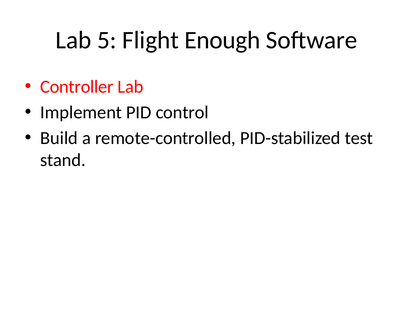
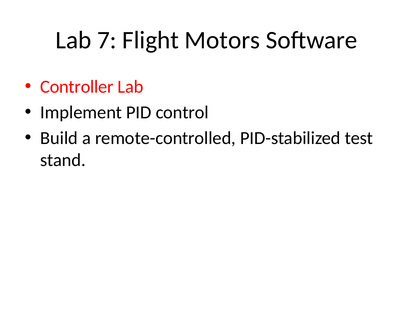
5: 5 -> 7 (107, 40)
Enough: Enough -> Motors (222, 40)
